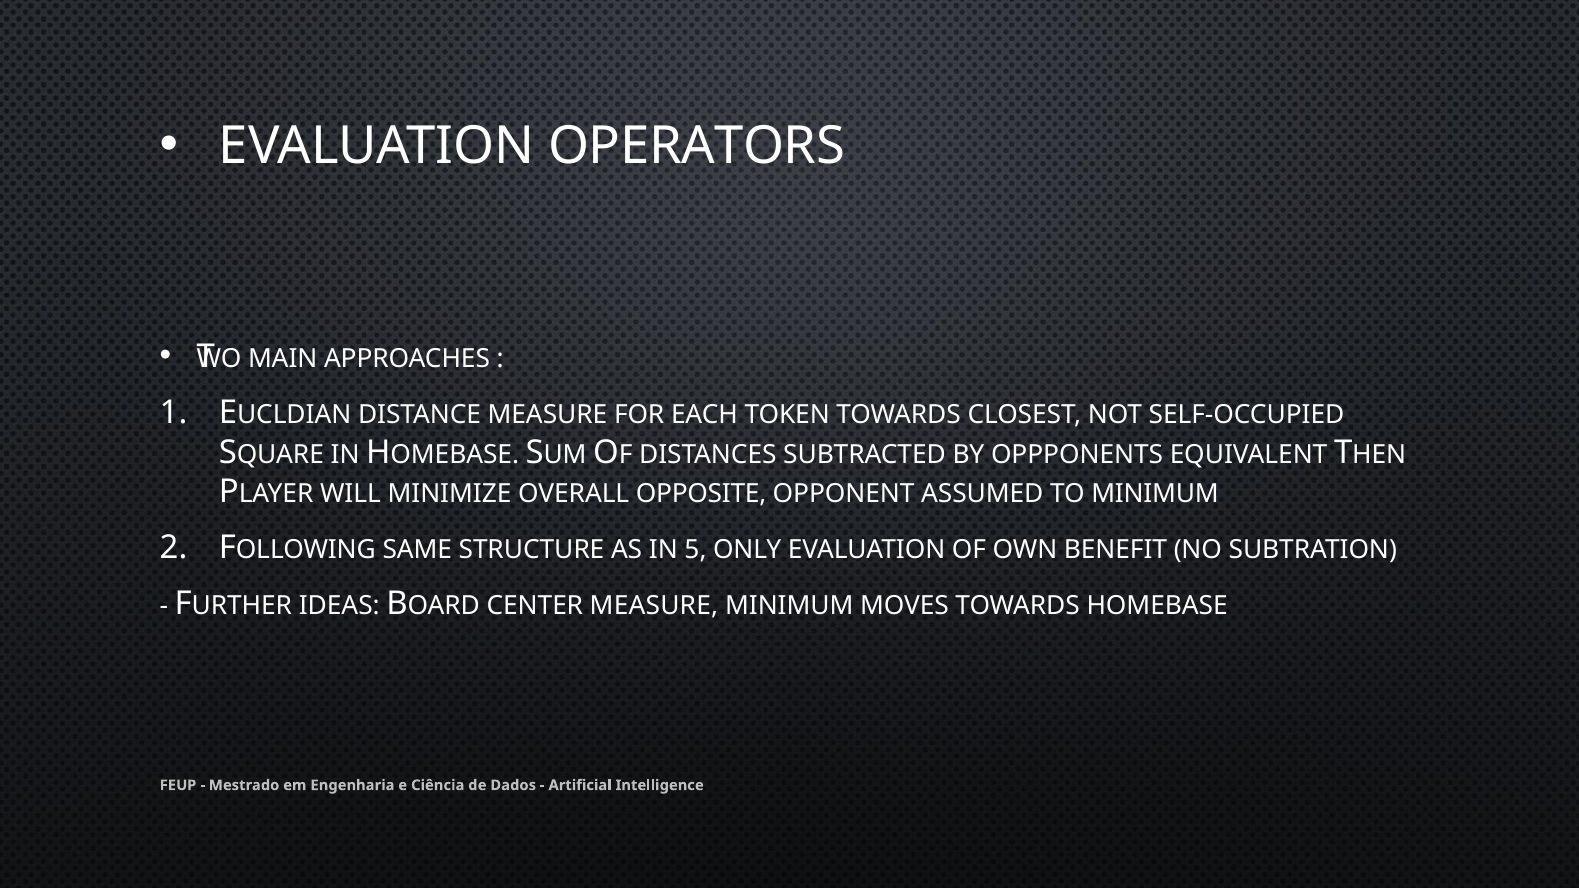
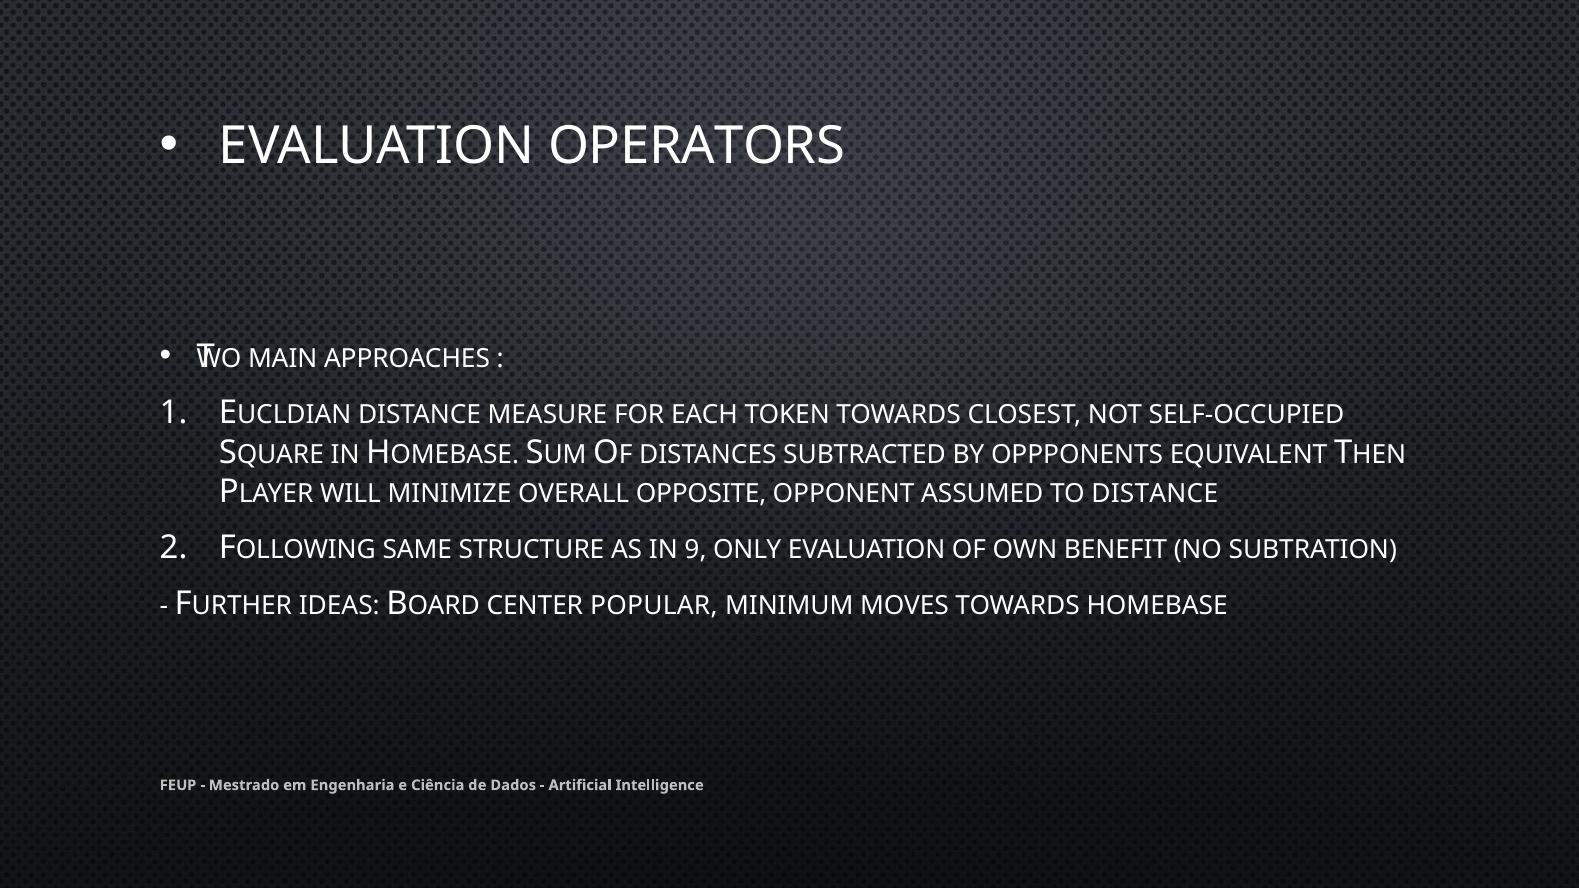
TO MINIMUM: MINIMUM -> DISTANCE (1155, 494)
5: 5 -> 9 (696, 550)
CENTER MEASURE: MEASURE -> POPULAR (654, 606)
